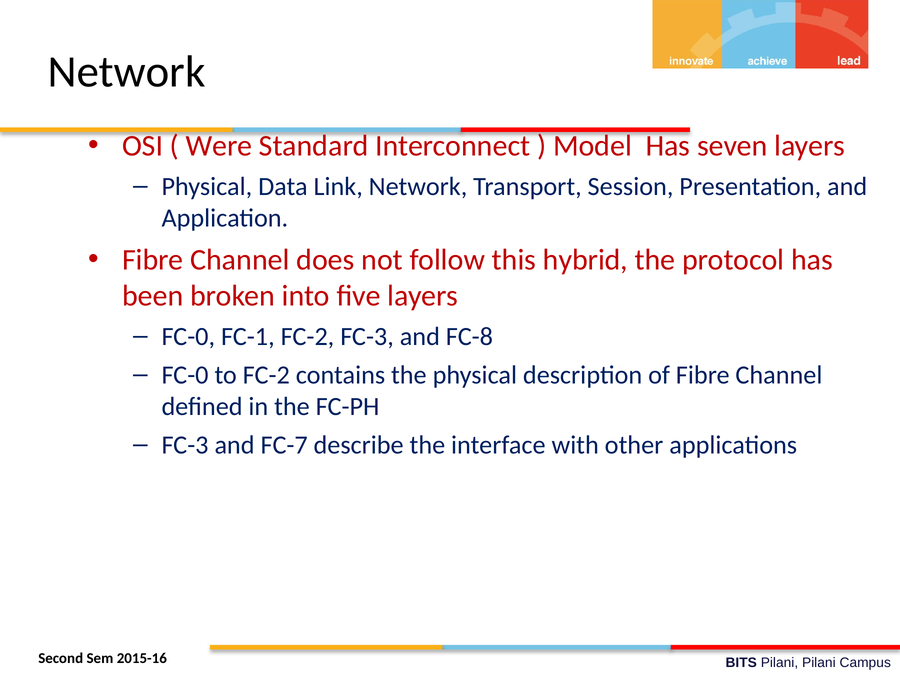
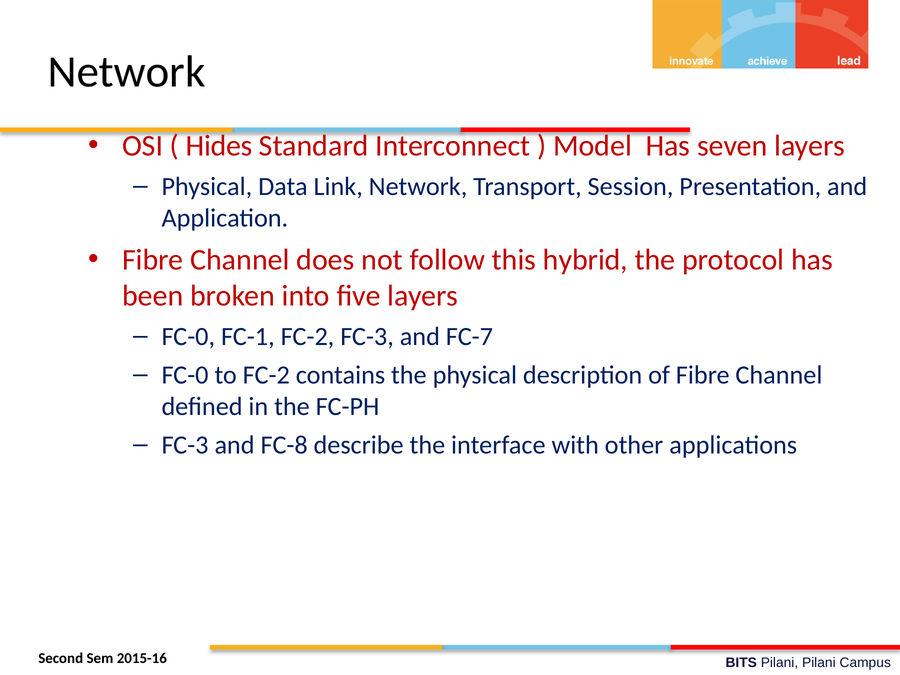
Were: Were -> Hides (219, 146)
FC-8: FC-8 -> FC-7 (469, 337)
FC-7: FC-7 -> FC-8 (284, 445)
